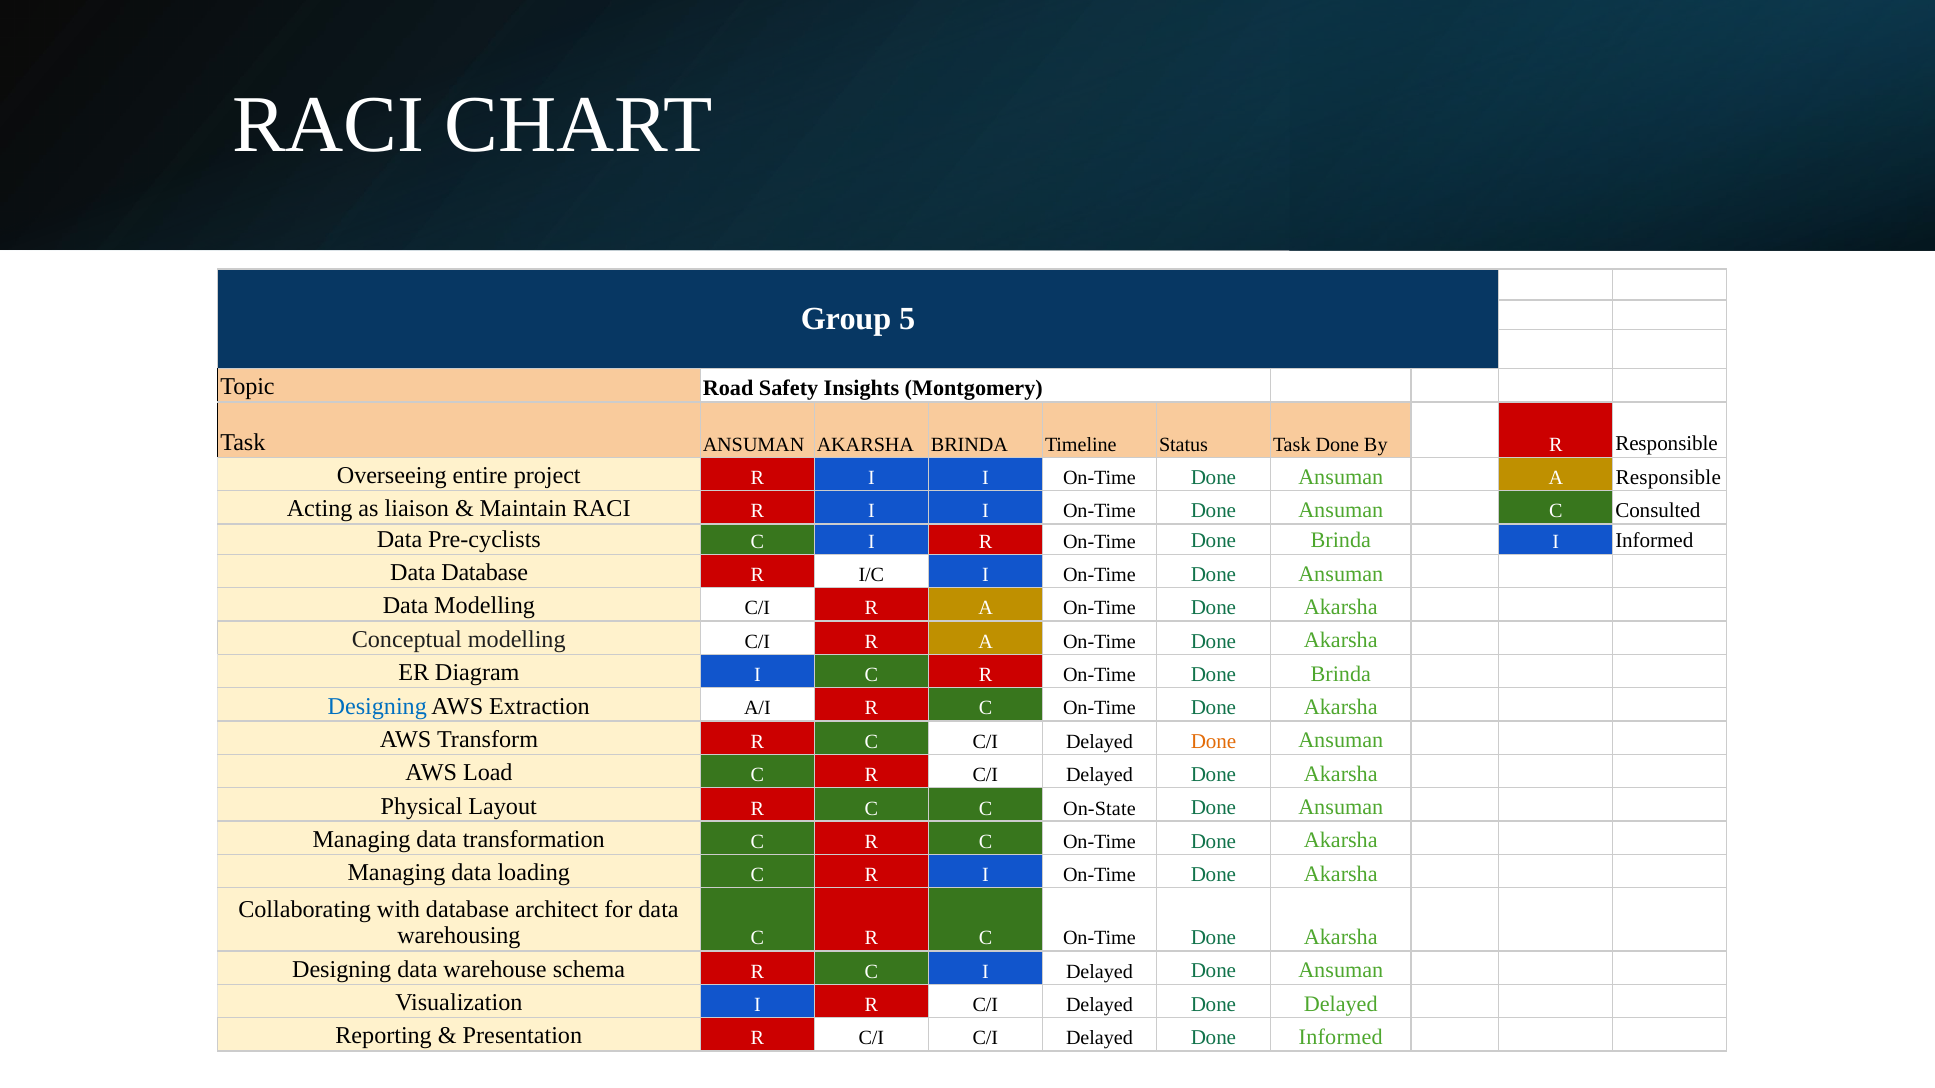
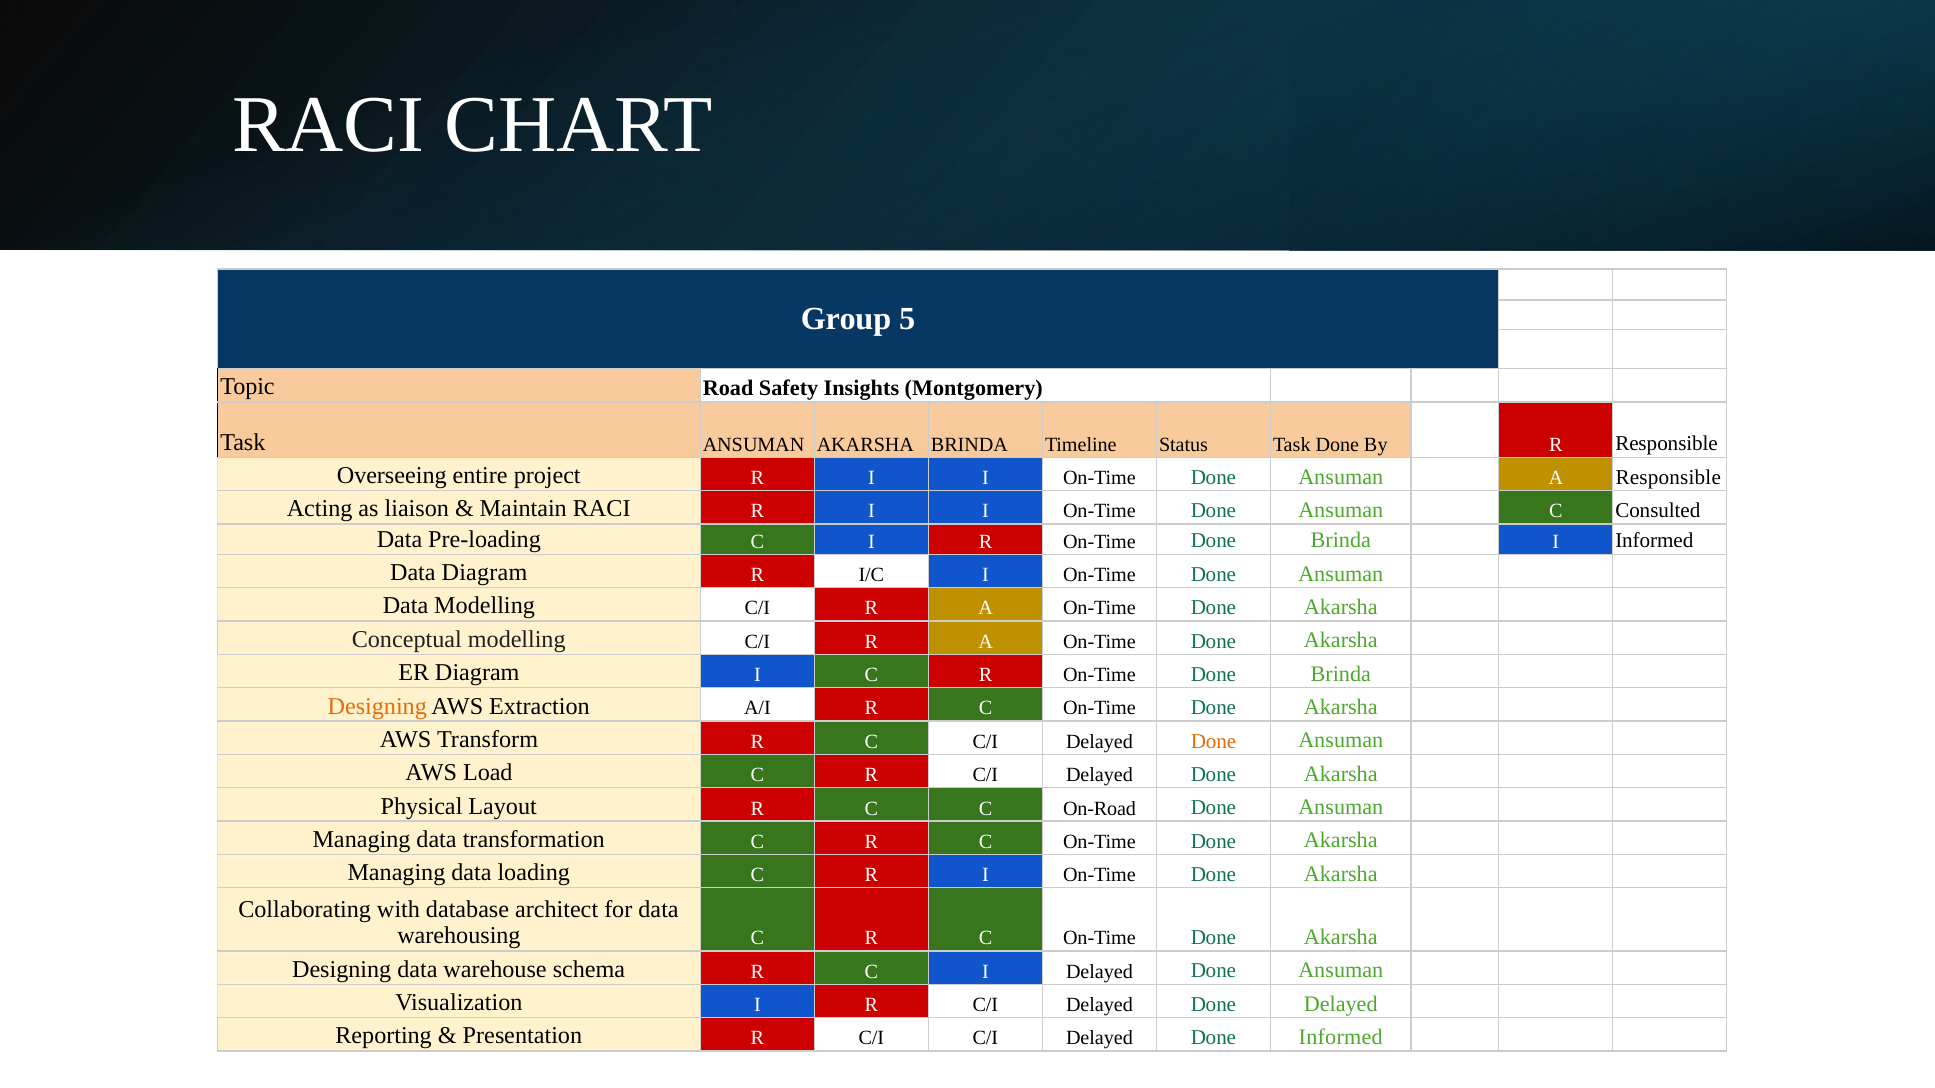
Pre-cyclists: Pre-cyclists -> Pre-loading (485, 539)
Data Database: Database -> Diagram (484, 573)
Designing colour: blue -> orange (377, 706)
On-State: On-State -> On-Road (1100, 809)
